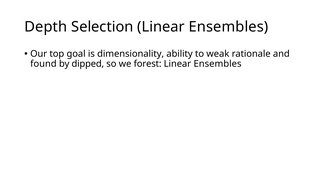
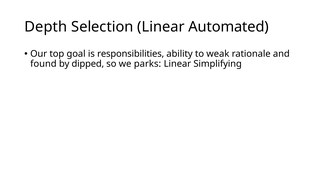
Selection Linear Ensembles: Ensembles -> Automated (229, 27)
dimensionality: dimensionality -> responsibilities (131, 54)
forest: forest -> parks (148, 64)
Ensembles: Ensembles -> Simplifying (218, 64)
